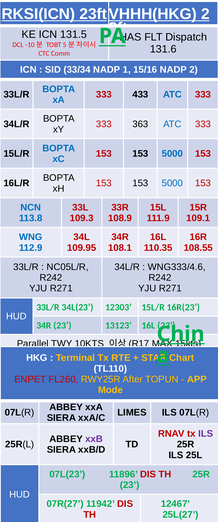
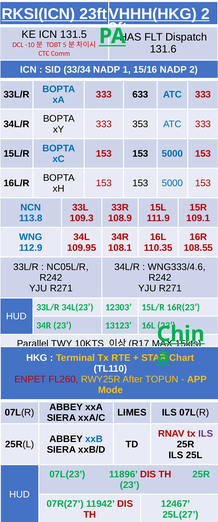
433: 433 -> 633 (140, 94)
363: 363 -> 353 (140, 124)
xxB colour: purple -> blue (94, 439)
